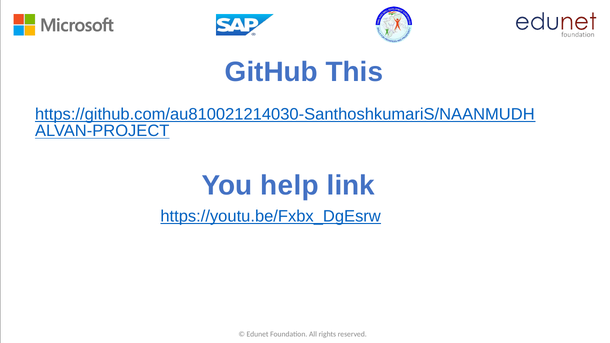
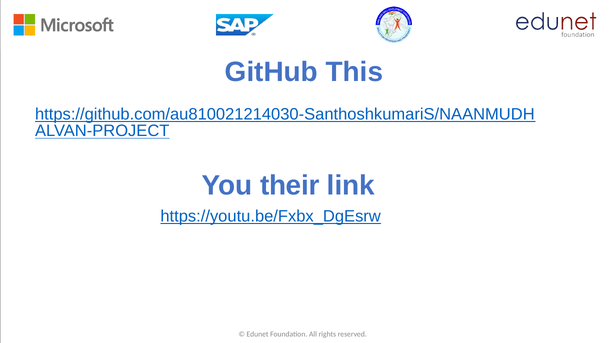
help: help -> their (290, 186)
